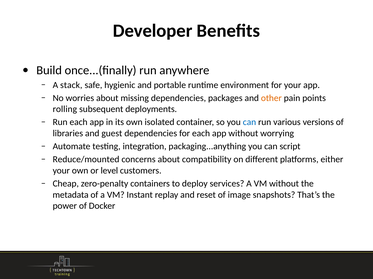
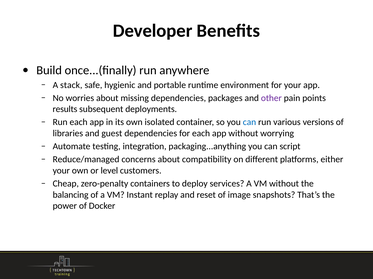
other colour: orange -> purple (271, 98)
rolling: rolling -> results (65, 109)
Reduce/mounted: Reduce/mounted -> Reduce/managed (86, 160)
metadata: metadata -> balancing (71, 195)
